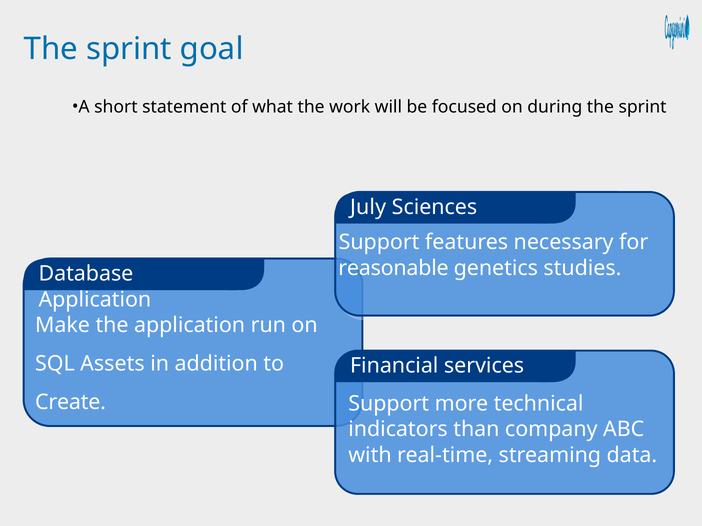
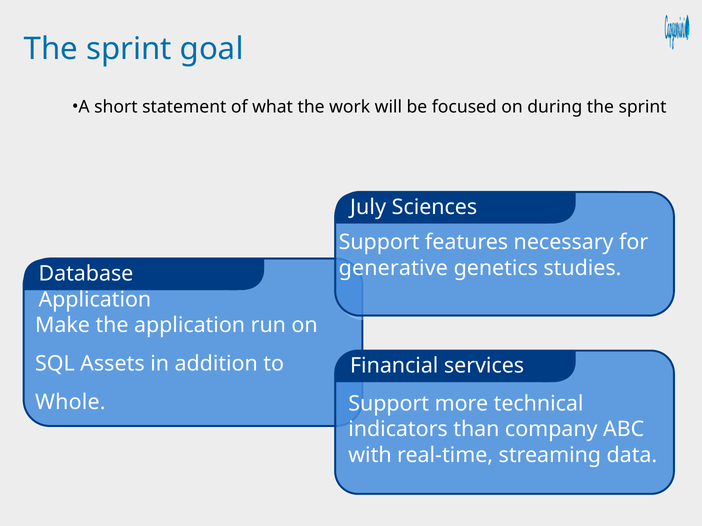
reasonable: reasonable -> generative (393, 268)
Create: Create -> Whole (70, 403)
